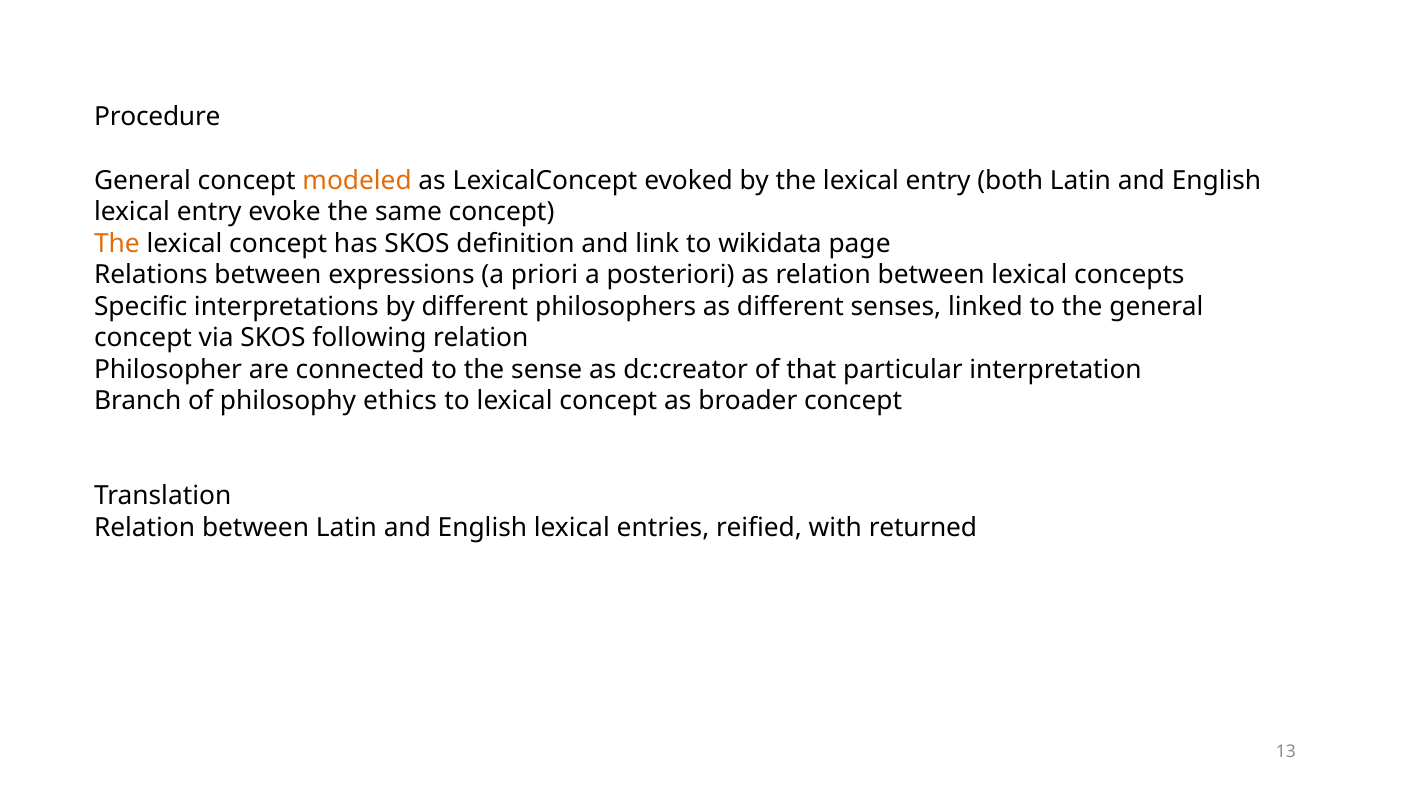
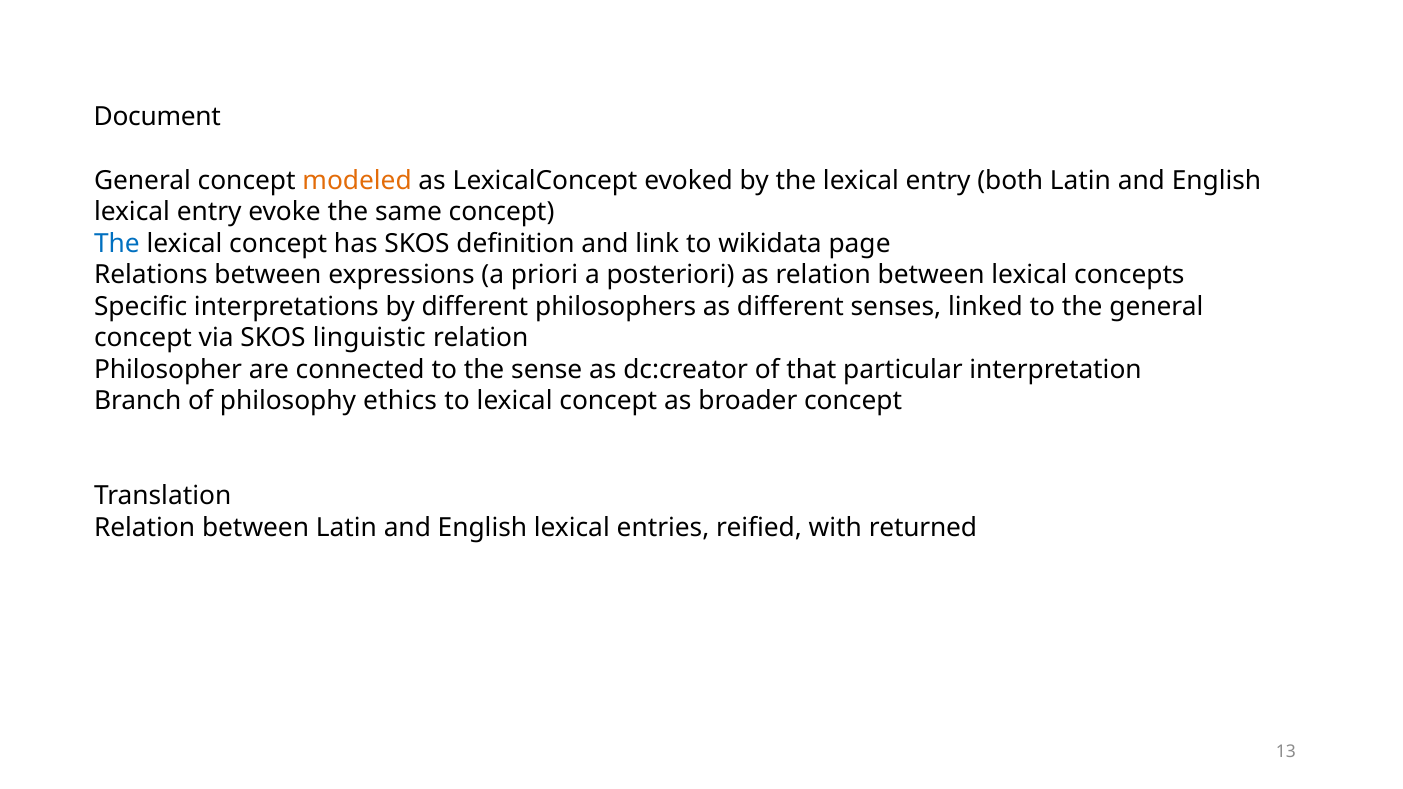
Procedure: Procedure -> Document (157, 117)
The colour: orange -> blue (117, 244)
following: following -> linguistic (369, 338)
